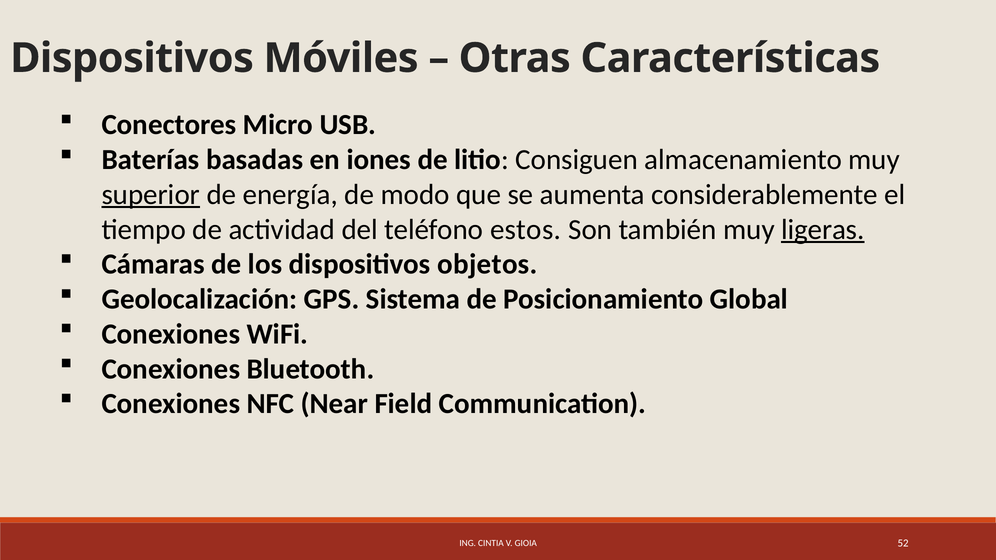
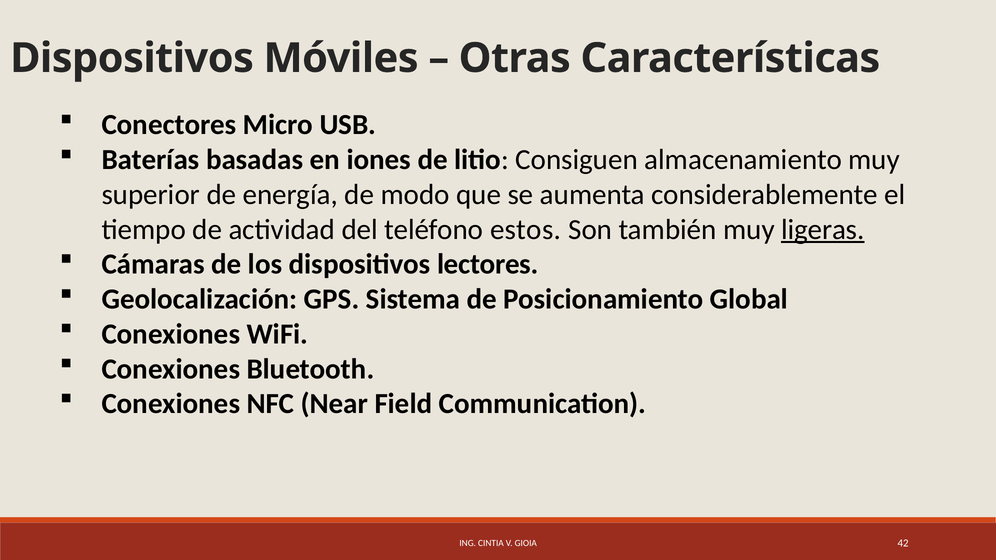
superior underline: present -> none (151, 195)
objetos: objetos -> lectores (488, 264)
52: 52 -> 42 (903, 543)
